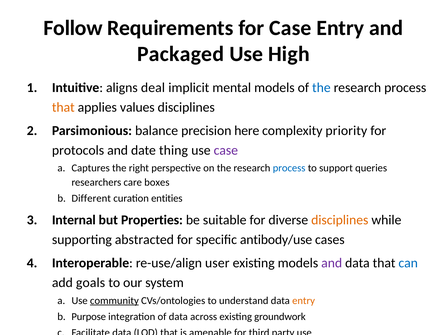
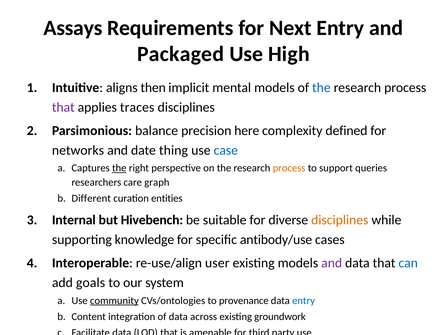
Follow: Follow -> Assays (73, 28)
for Case: Case -> Next (290, 28)
deal: deal -> then (153, 88)
that colour: orange -> purple (63, 107)
values: values -> traces (137, 107)
priority: priority -> defined (346, 131)
protocols: protocols -> networks (78, 150)
case colour: purple -> blue (226, 150)
the underline: none -> present (119, 168)
process colour: blue -> orange (289, 168)
boxes: boxes -> graph (157, 182)
Properties: Properties -> Hivebench (152, 220)
abstracted: abstracted -> knowledge (144, 240)
understand: understand -> provenance (244, 301)
entry colour: orange -> blue (304, 301)
Purpose: Purpose -> Content (89, 317)
